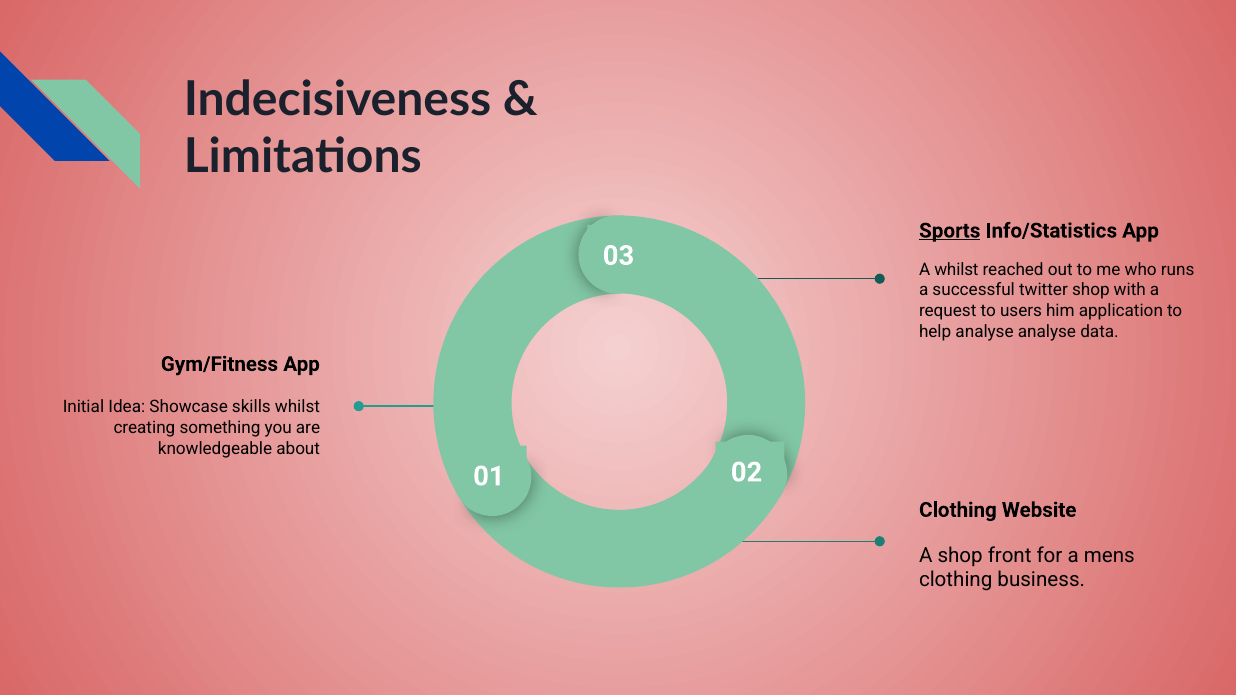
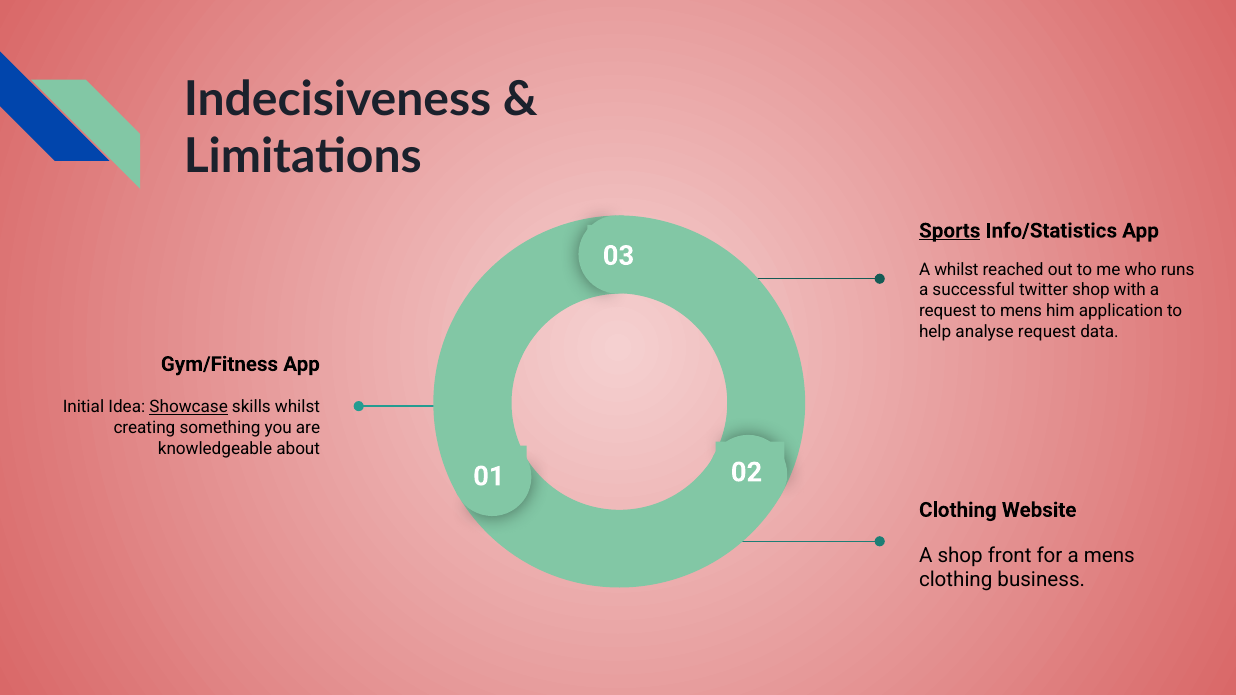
to users: users -> mens (1021, 311)
analyse analyse: analyse -> request (1047, 332)
Showcase underline: none -> present (189, 407)
